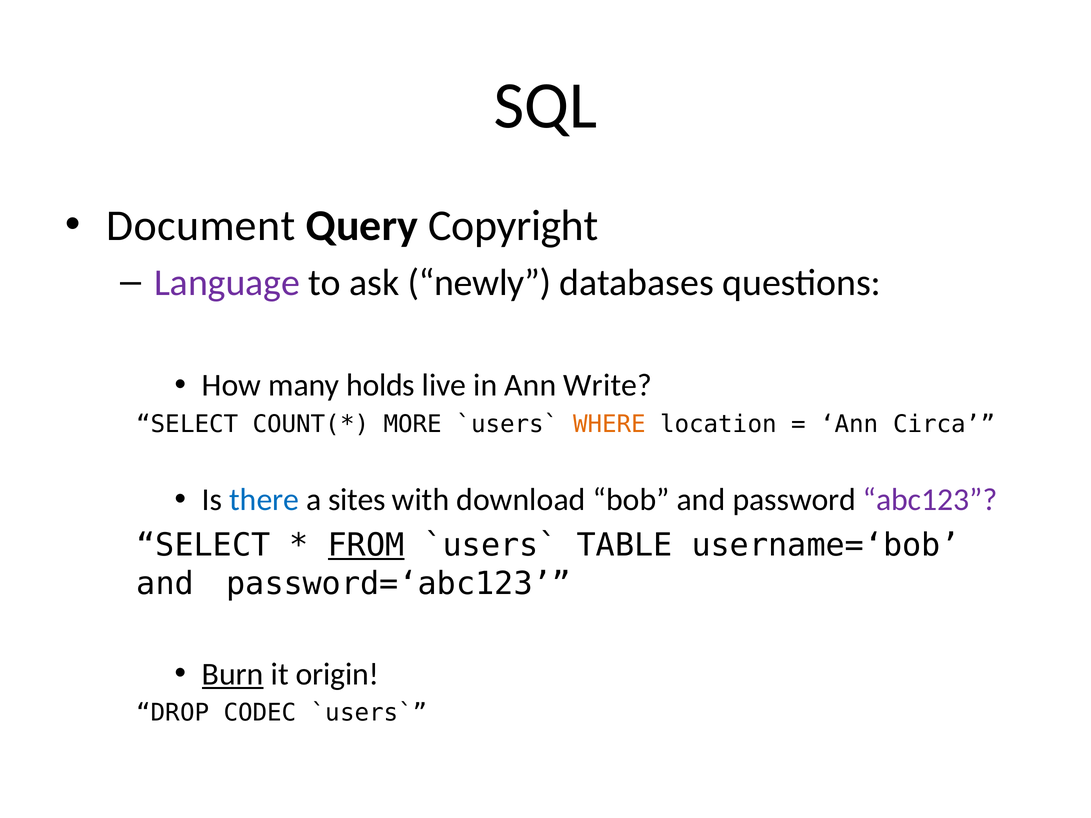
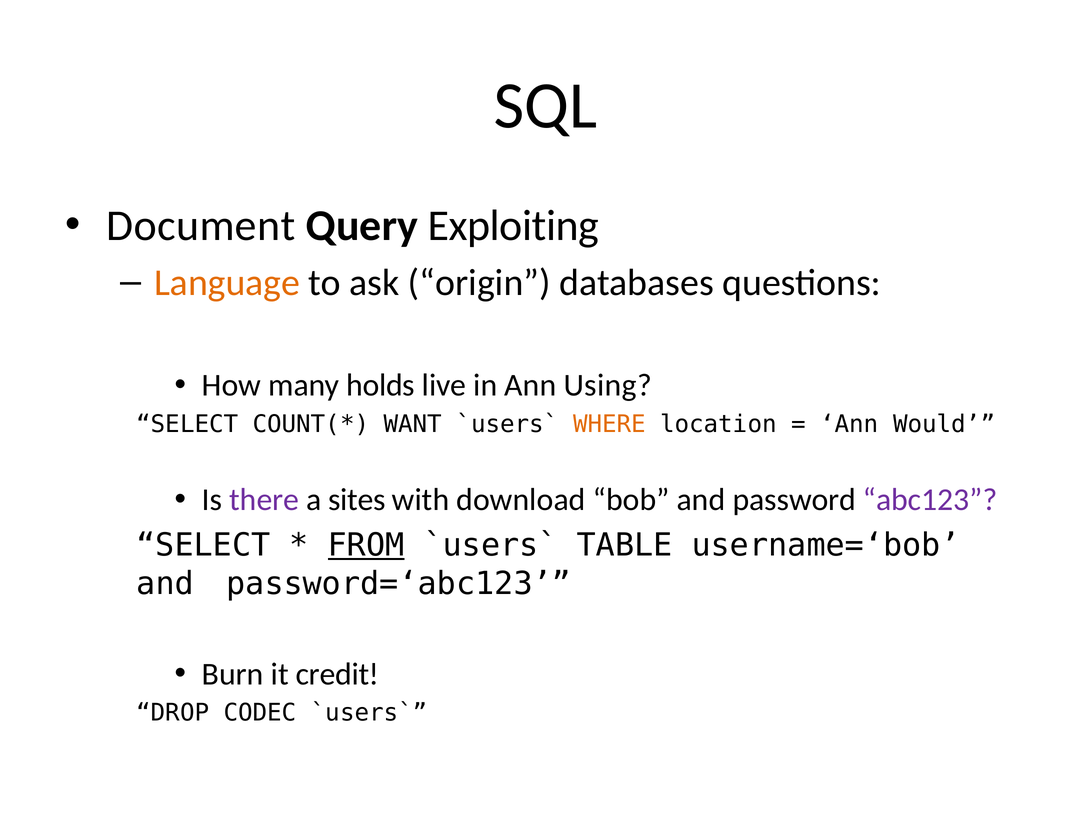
Copyright: Copyright -> Exploiting (513, 226)
Language colour: purple -> orange (227, 283)
newly: newly -> origin (479, 283)
Write: Write -> Using (608, 386)
MORE: MORE -> WANT (413, 424)
Circa: Circa -> Would (944, 424)
there colour: blue -> purple (264, 500)
Burn underline: present -> none (233, 675)
origin: origin -> credit (338, 675)
